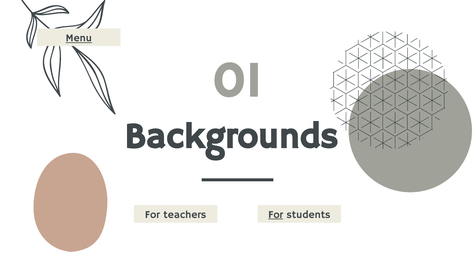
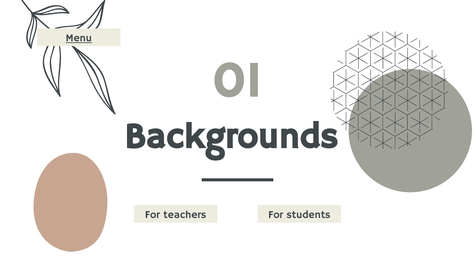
For underline: present -> none (276, 215)
